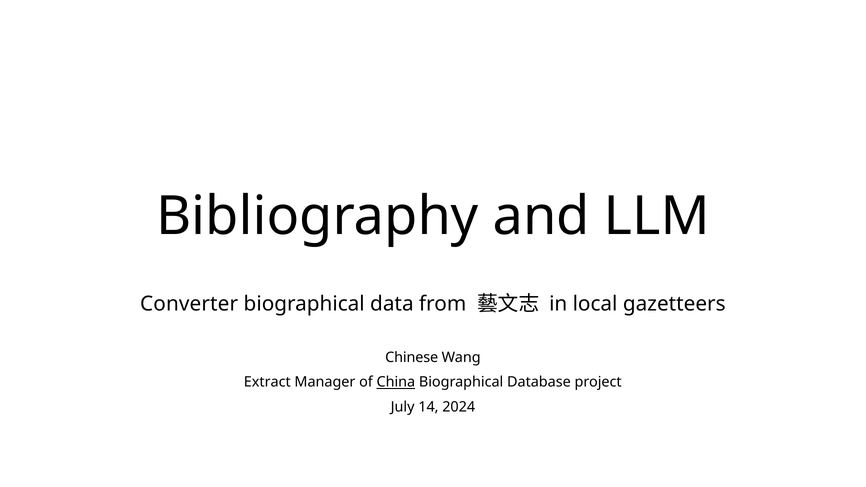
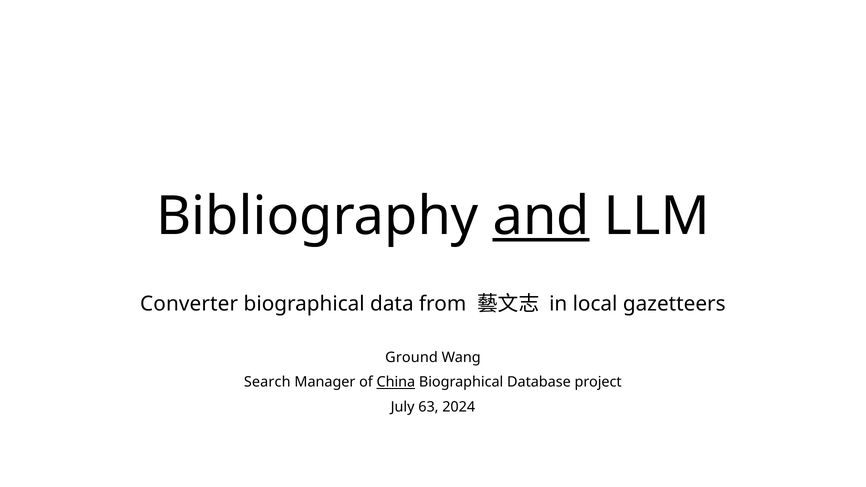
and underline: none -> present (541, 216)
Chinese: Chinese -> Ground (412, 358)
Extract: Extract -> Search (267, 382)
14: 14 -> 63 (428, 407)
